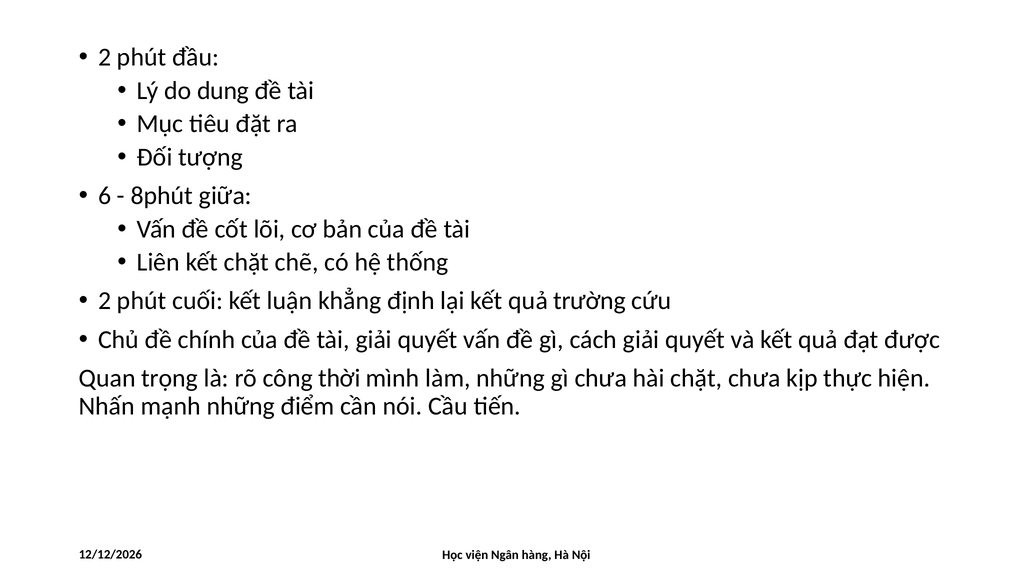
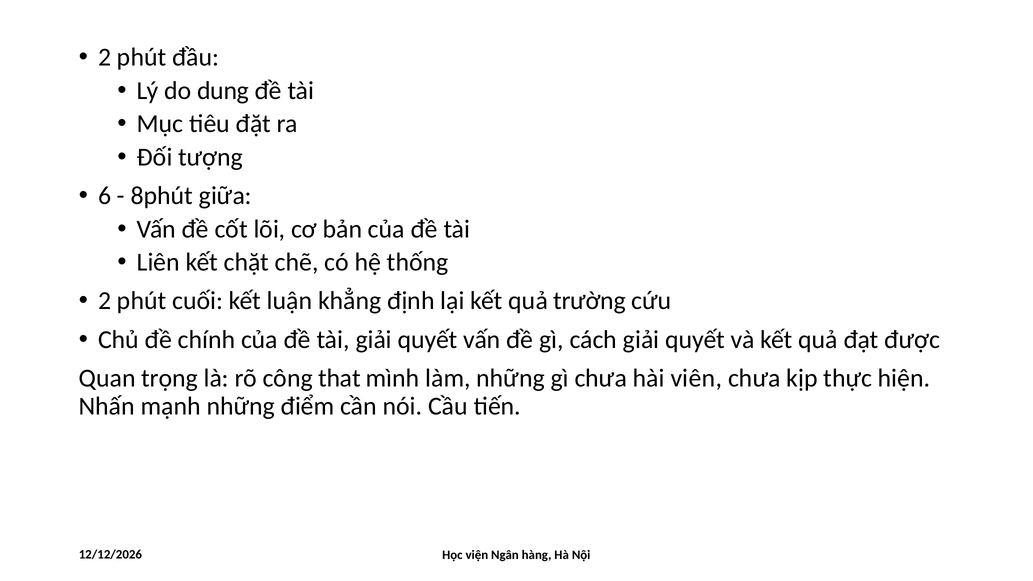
thời: thời -> that (339, 378)
hài chặt: chặt -> viên (696, 378)
